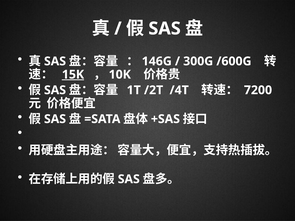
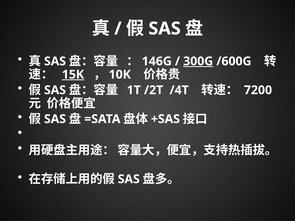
300G underline: none -> present (198, 61)
